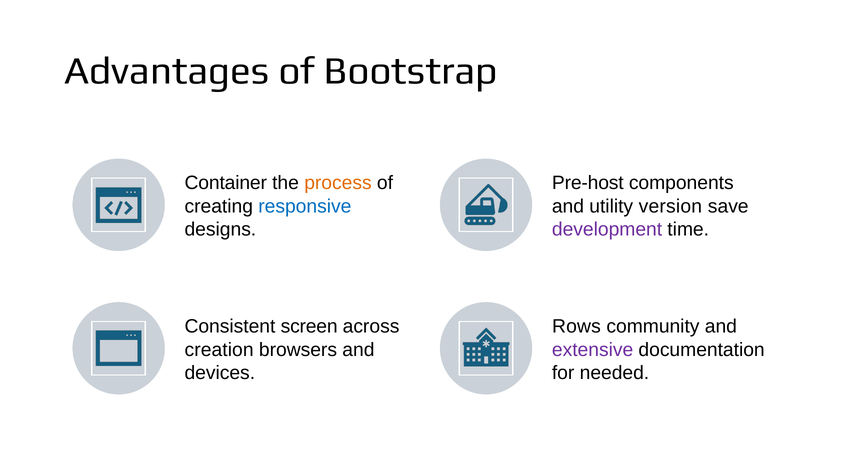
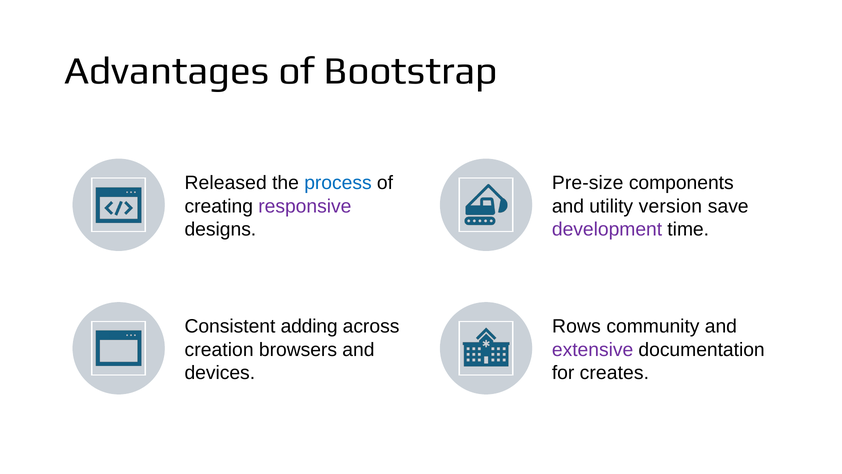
Container: Container -> Released (226, 183)
process colour: orange -> blue (338, 183)
Pre-host: Pre-host -> Pre-size (588, 183)
responsive colour: blue -> purple (305, 206)
screen: screen -> adding (309, 326)
needed: needed -> creates (614, 373)
